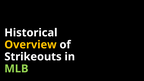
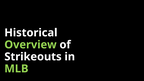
Overview colour: yellow -> light green (31, 45)
